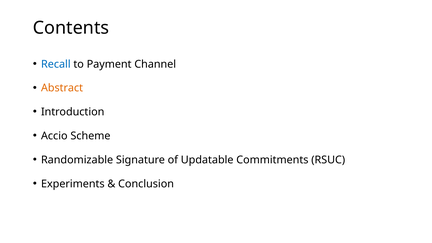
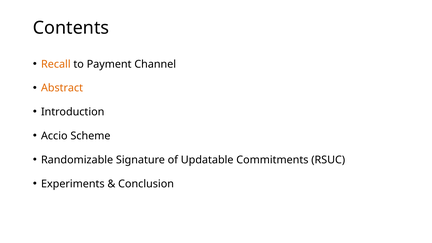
Recall colour: blue -> orange (56, 64)
